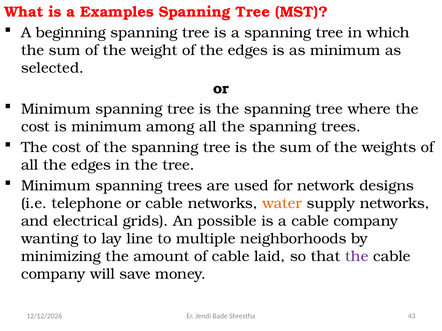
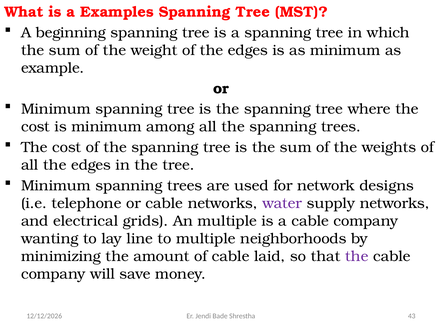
selected: selected -> example (53, 68)
water colour: orange -> purple (282, 204)
An possible: possible -> multiple (227, 221)
